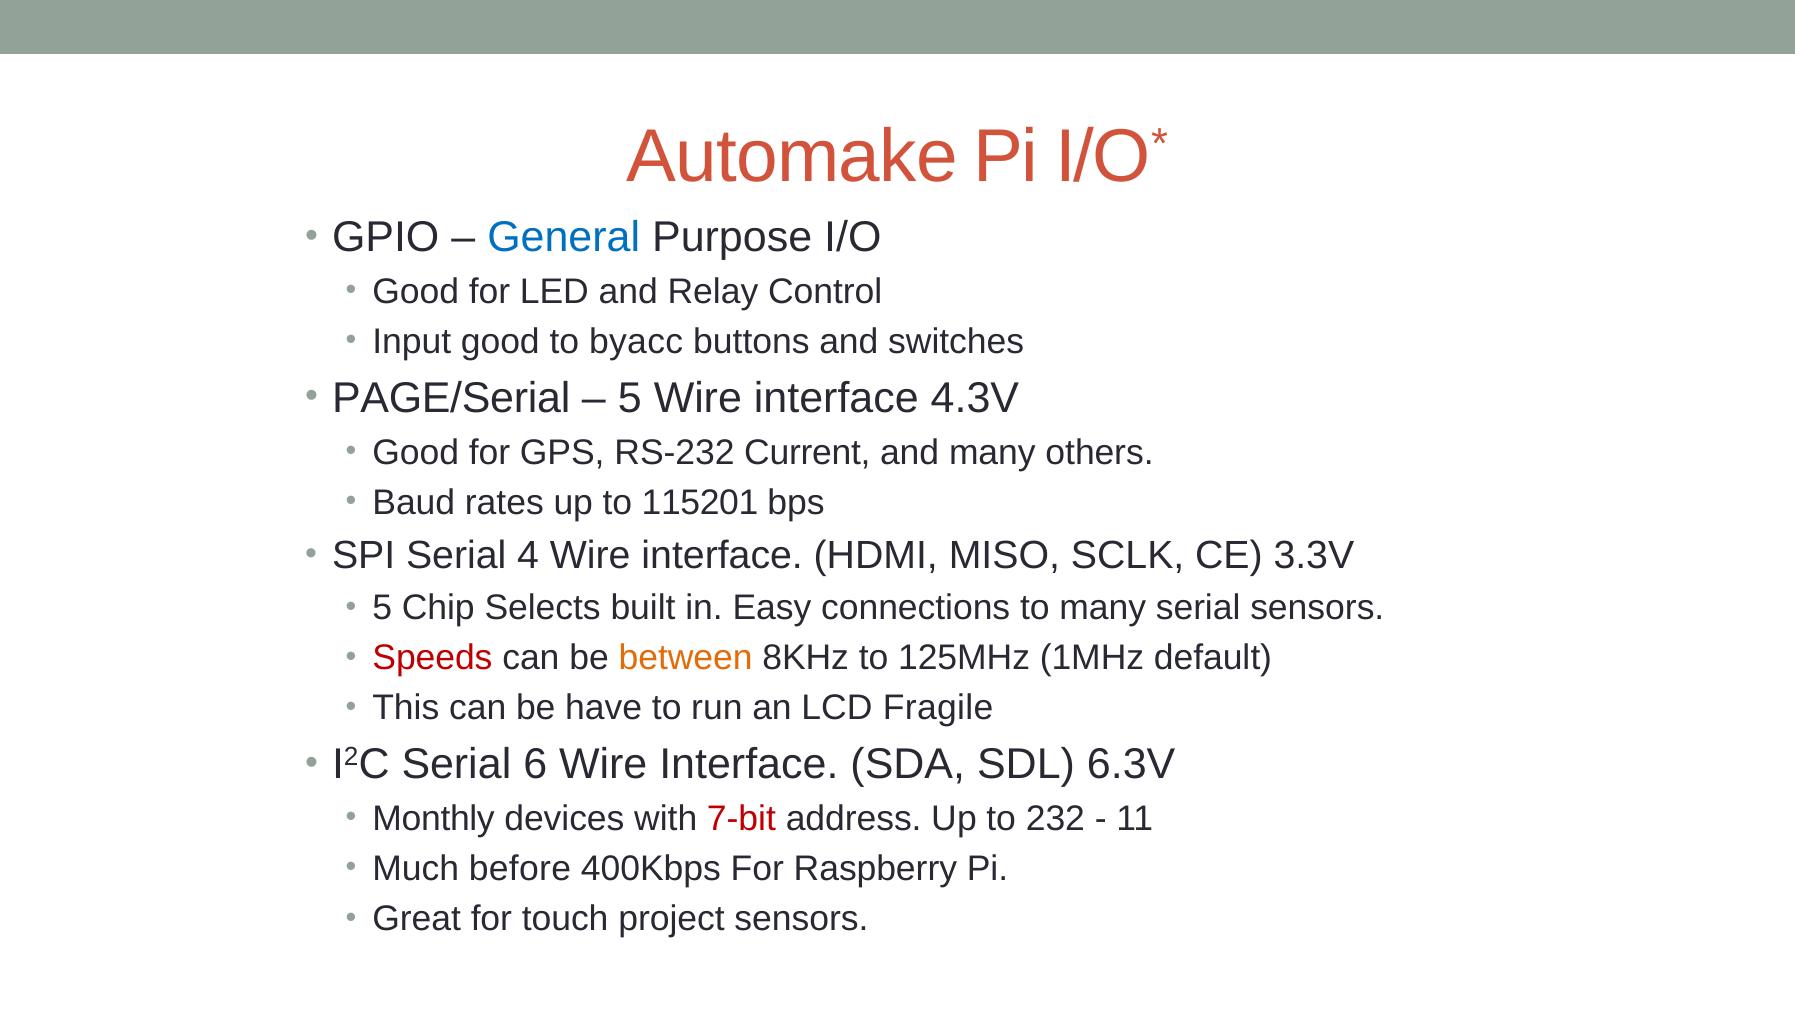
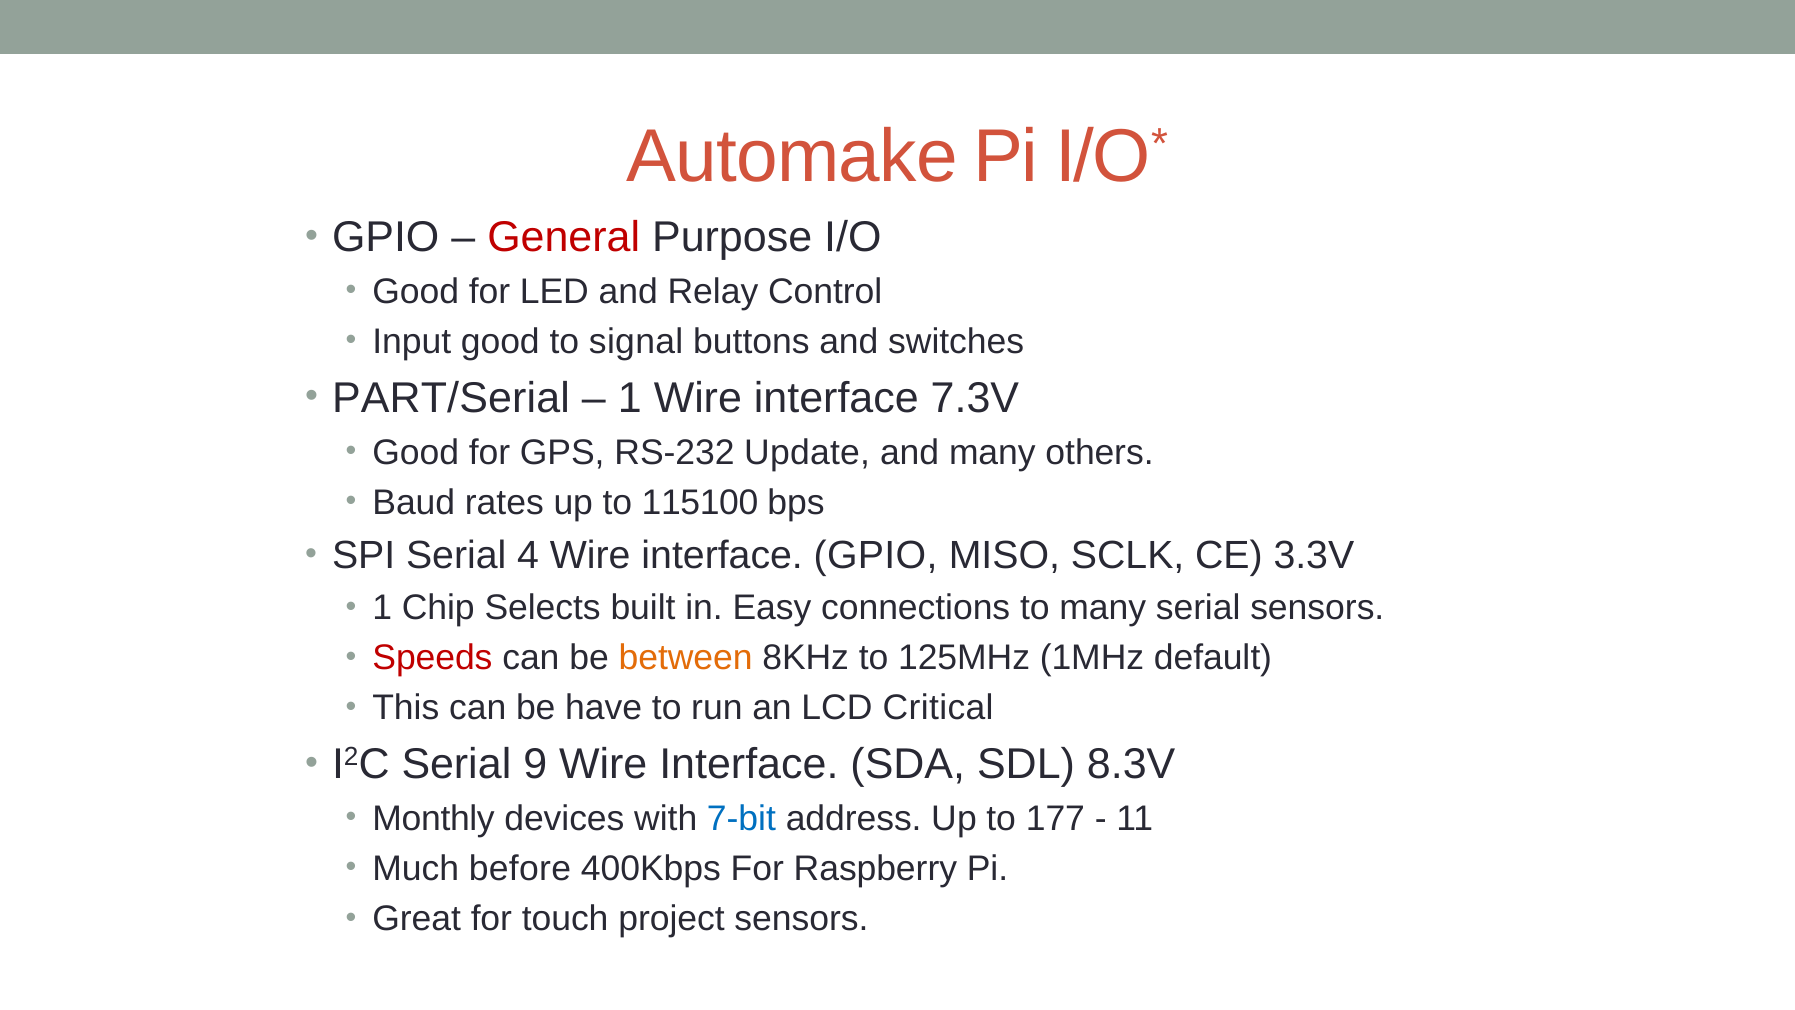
General colour: blue -> red (564, 237)
byacc: byacc -> signal (636, 342)
PAGE/Serial: PAGE/Serial -> PART/Serial (451, 398)
5: 5 -> 1 (630, 398)
4.3V: 4.3V -> 7.3V (975, 398)
Current: Current -> Update (807, 452)
115201: 115201 -> 115100 (700, 502)
interface HDMI: HDMI -> GPIO (876, 556)
5: 5 -> 1 (382, 608)
Fragile: Fragile -> Critical (938, 708)
6: 6 -> 9 (535, 764)
6.3V: 6.3V -> 8.3V (1131, 764)
7-bit colour: red -> blue (741, 818)
232: 232 -> 177 (1055, 818)
